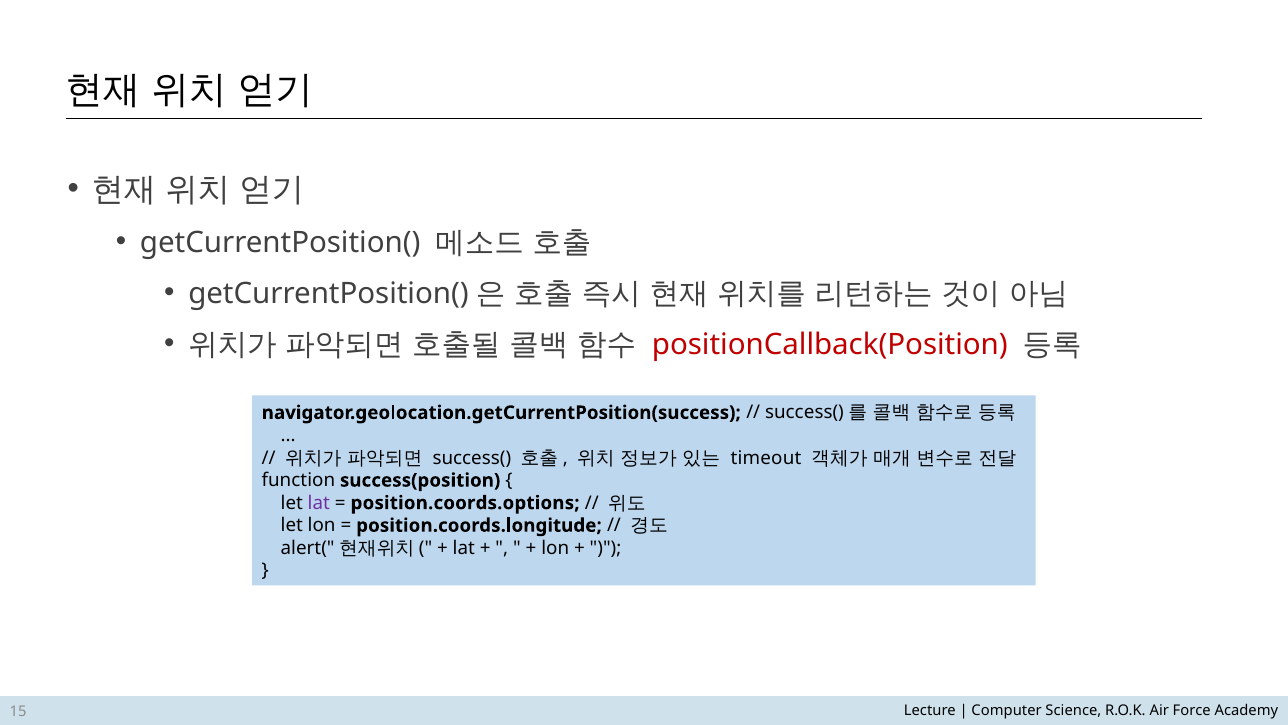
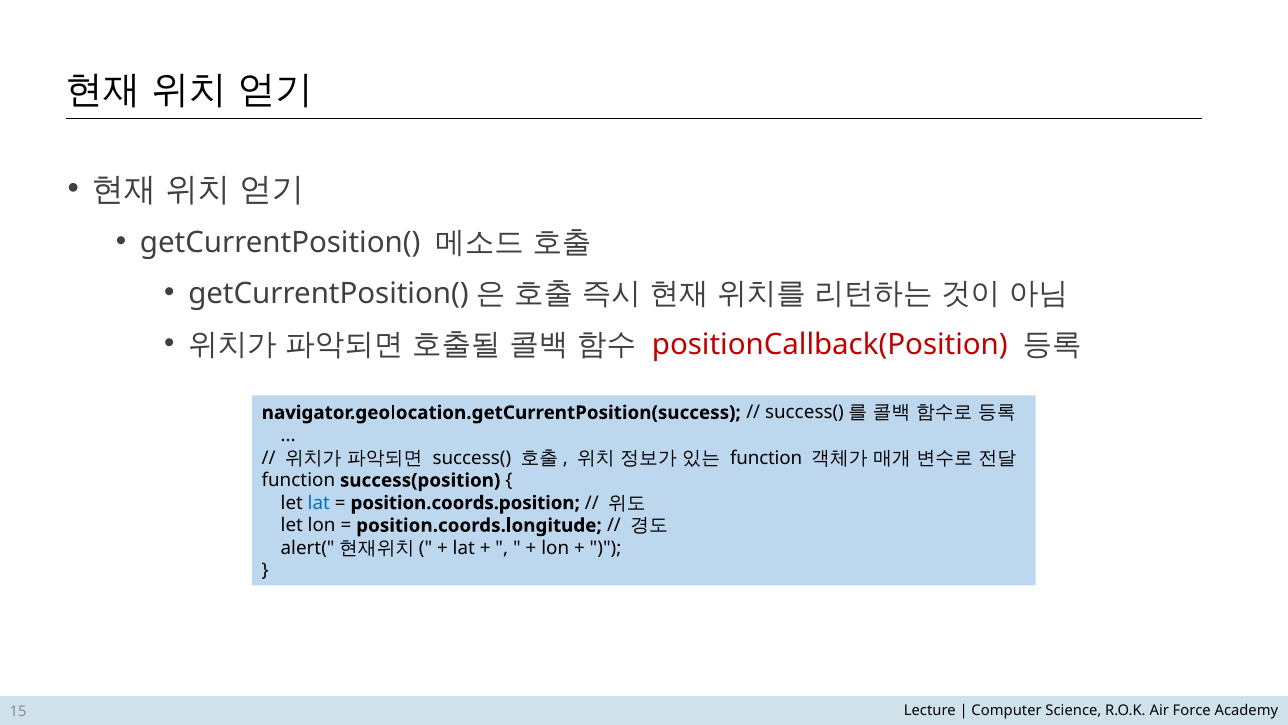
timeout: timeout -> function (766, 458)
lat colour: purple -> blue (319, 503)
position.coords.options: position.coords.options -> position.coords.position (465, 503)
